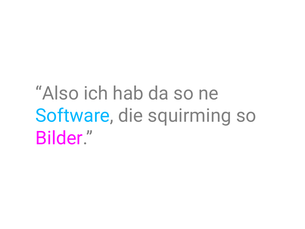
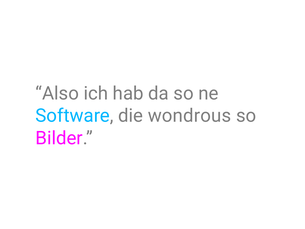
squirming: squirming -> wondrous (190, 116)
